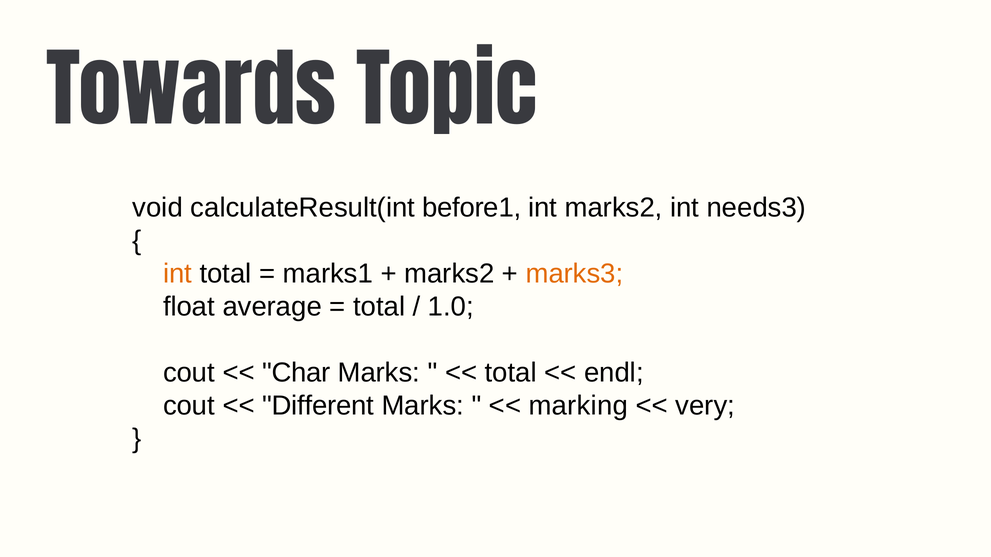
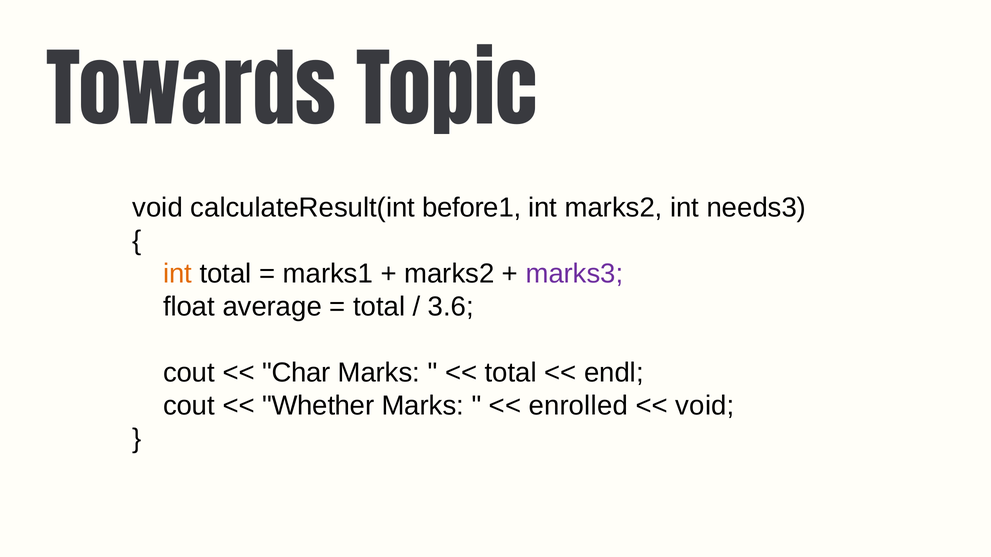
marks3 colour: orange -> purple (575, 274)
1.0: 1.0 -> 3.6 (451, 307)
Different: Different -> Whether (318, 406)
marking: marking -> enrolled (578, 406)
very: very -> void (705, 406)
